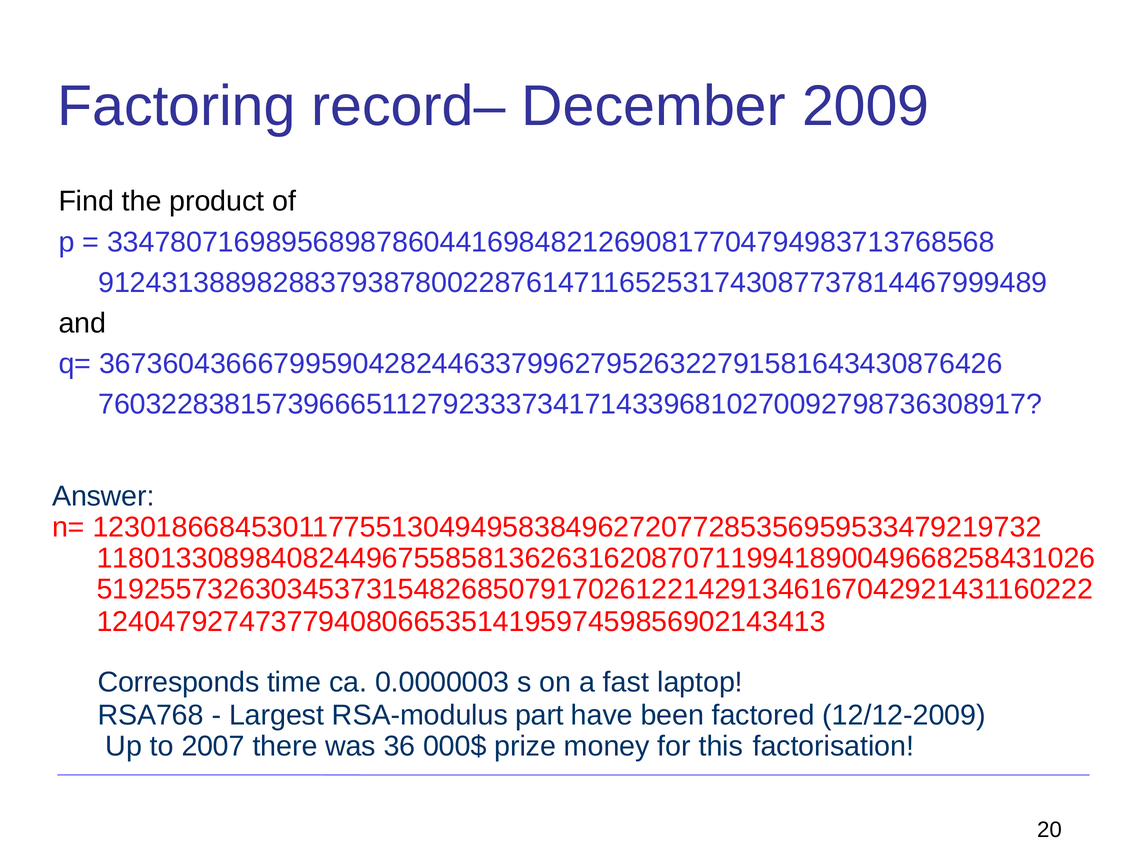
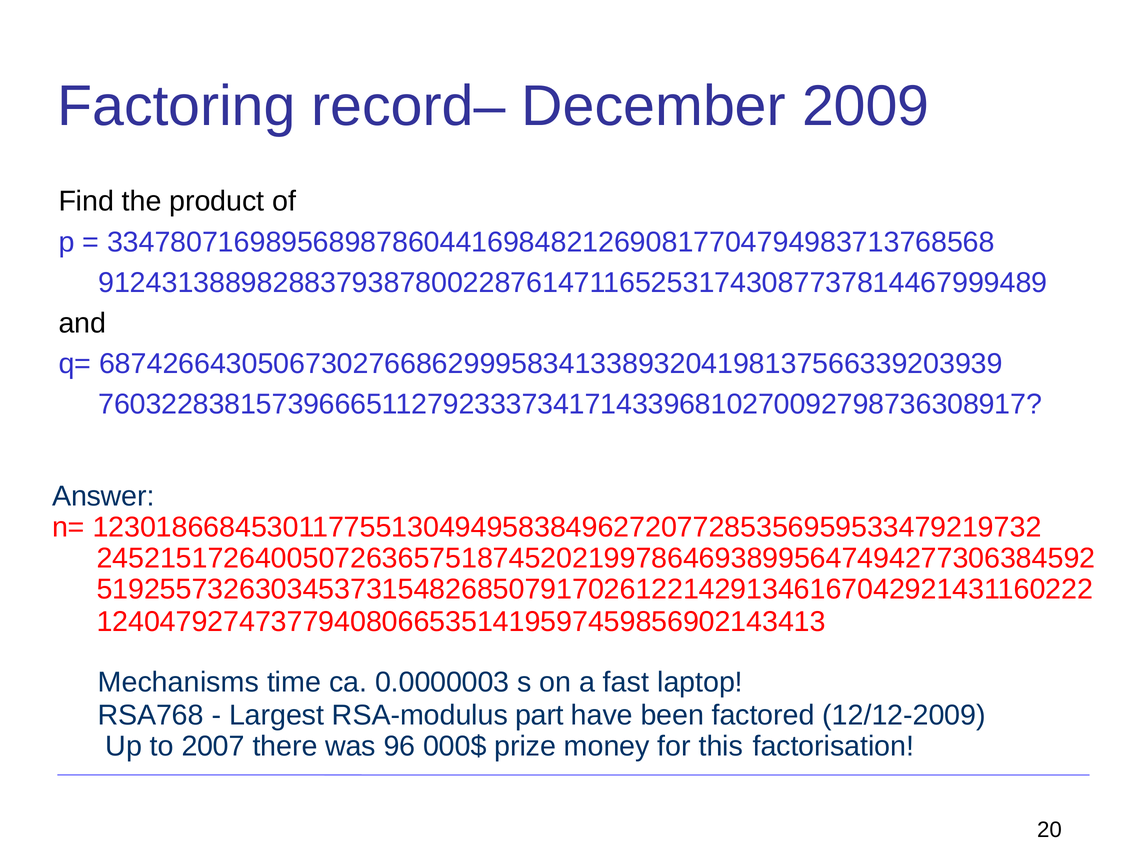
367360436667995904282446337996279526322791581643430876426: 367360436667995904282446337996279526322791581643430876426 -> 687426643050673027668629995834133893204198137566339203939 (551, 363)
118013308984082449675585813626316208707119941890049668258431026: 118013308984082449675585813626316208707119941890049668258431026 -> 245215172640050726365751874520219978646938995647494277306384592 (596, 558)
Corresponds: Corresponds -> Mechanisms (178, 682)
36: 36 -> 96 (399, 746)
